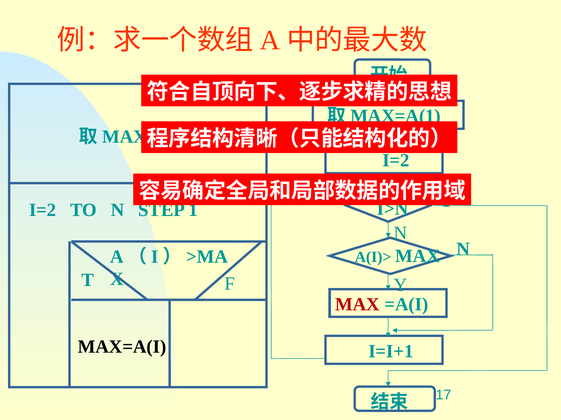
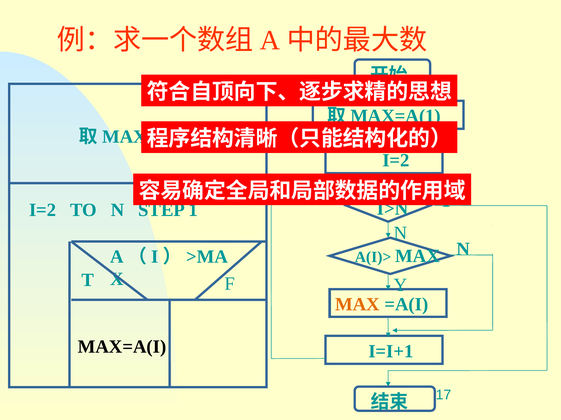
MAX colour: red -> orange (358, 305)
